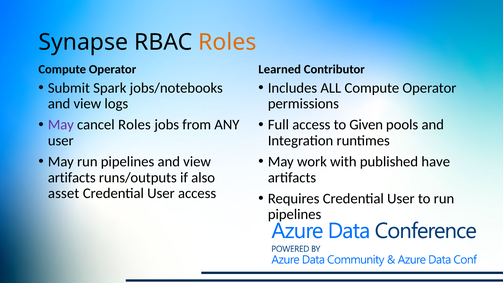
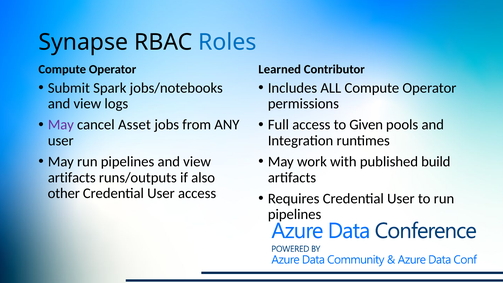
Roles colour: orange -> blue (227, 42)
cancel Roles: Roles -> Asset (134, 125)
have: have -> build (436, 162)
asset: asset -> other (64, 193)
